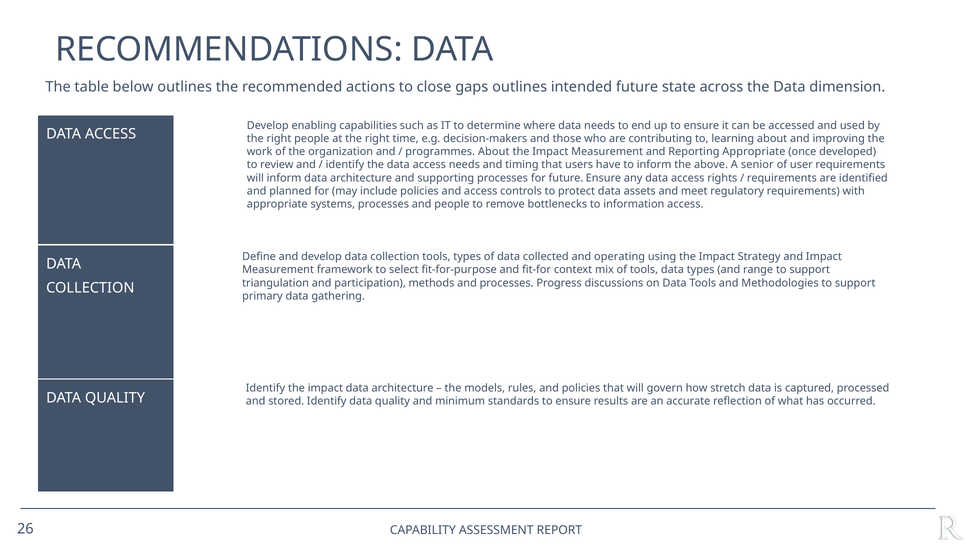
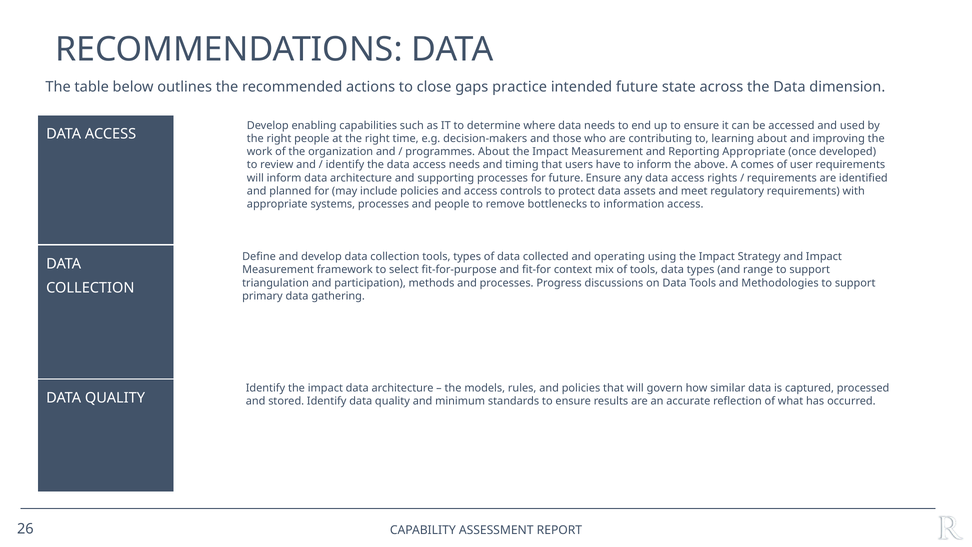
gaps outlines: outlines -> practice (520, 87)
senior: senior -> comes (757, 165)
stretch: stretch -> similar (728, 388)
